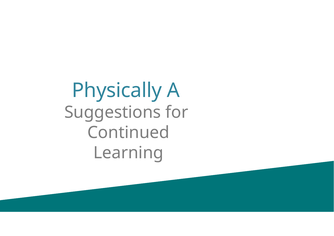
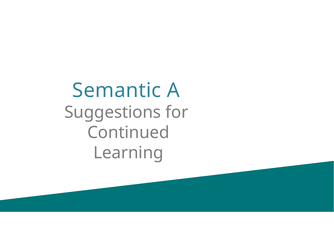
Physically: Physically -> Semantic (117, 90)
